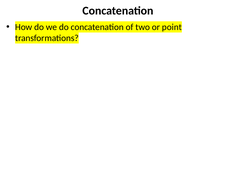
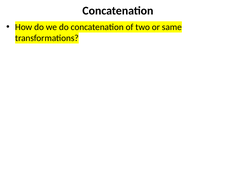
point: point -> same (172, 27)
